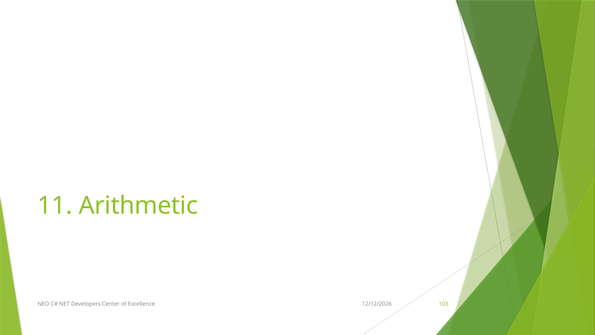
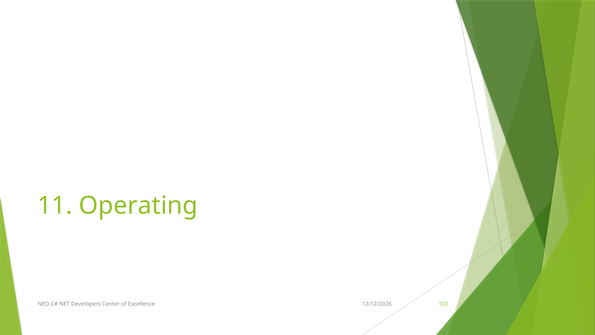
Arithmetic: Arithmetic -> Operating (138, 206)
